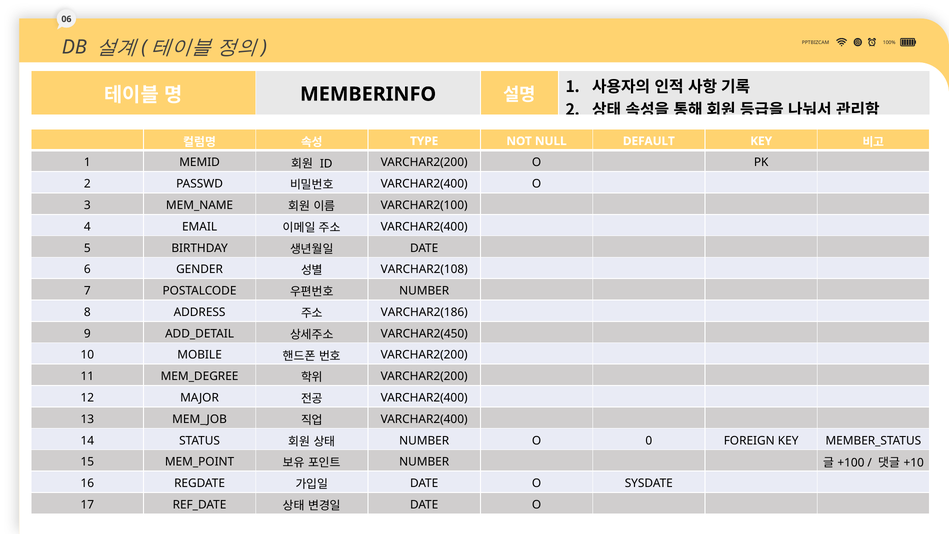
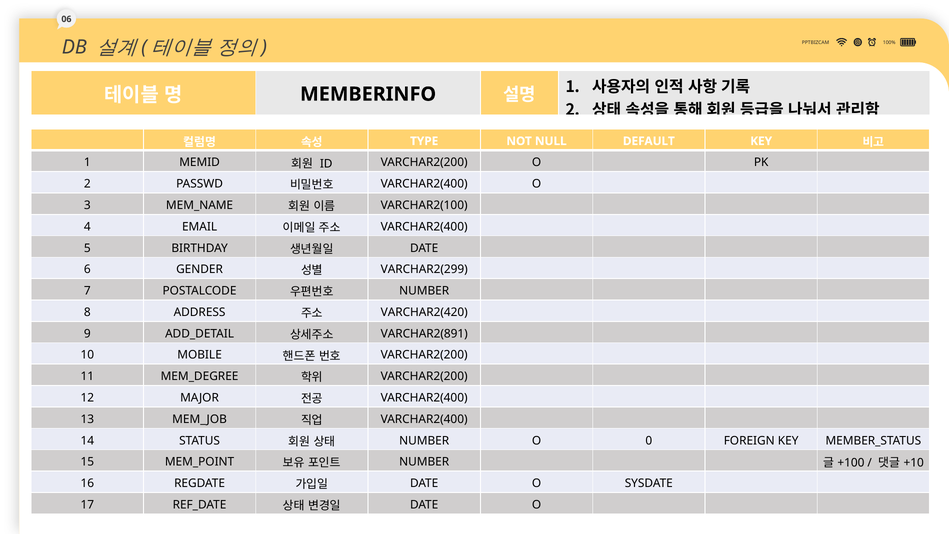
VARCHAR2(108: VARCHAR2(108 -> VARCHAR2(299 (424, 269)
VARCHAR2(186: VARCHAR2(186 -> VARCHAR2(420 (424, 312)
VARCHAR2(450: VARCHAR2(450 -> VARCHAR2(891 (424, 334)
